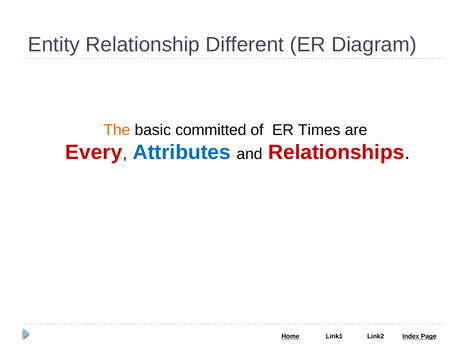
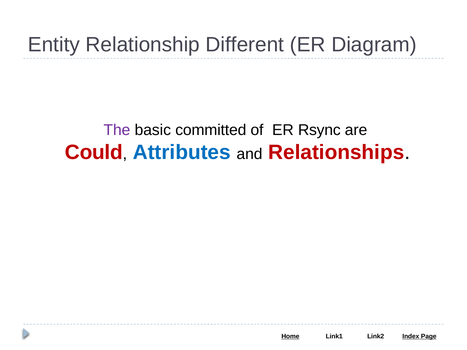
The colour: orange -> purple (117, 130)
Times: Times -> Rsync (319, 130)
Every: Every -> Could (94, 152)
